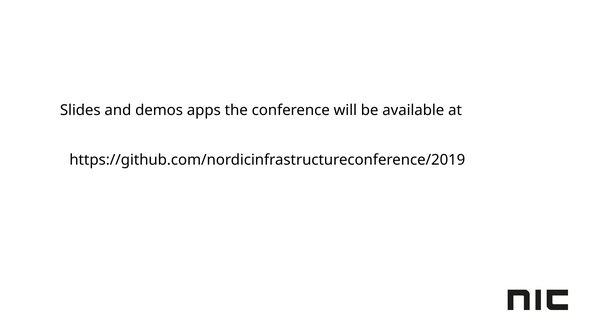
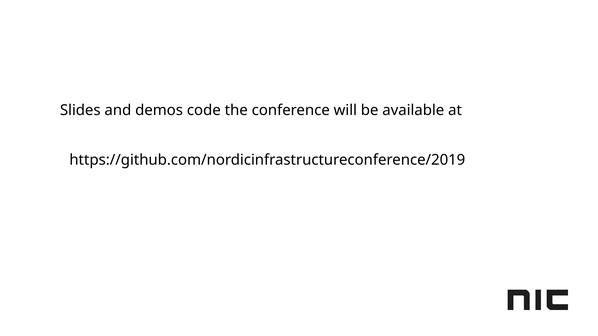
apps: apps -> code (204, 110)
